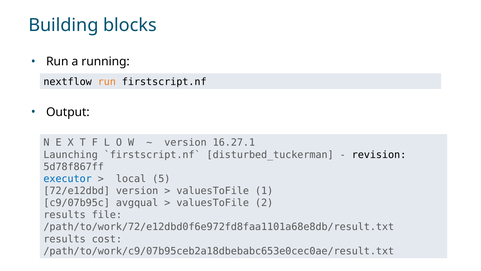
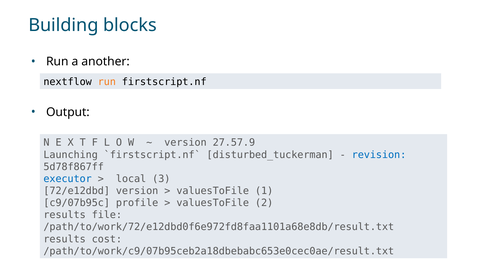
running: running -> another (106, 61)
16.27.1: 16.27.1 -> 27.57.9 (234, 142)
revision colour: black -> blue (379, 154)
5: 5 -> 3 (161, 178)
avgqual: avgqual -> profile (137, 203)
